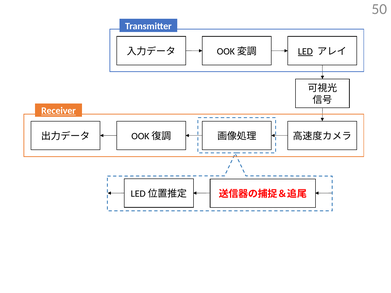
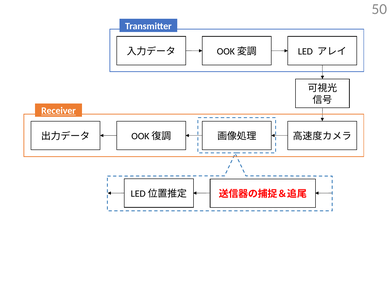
LED underline: present -> none (305, 51)
